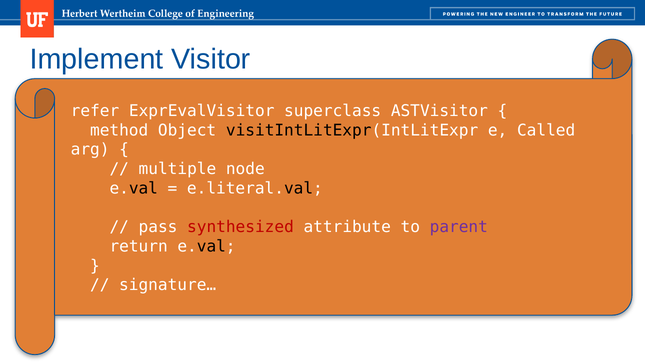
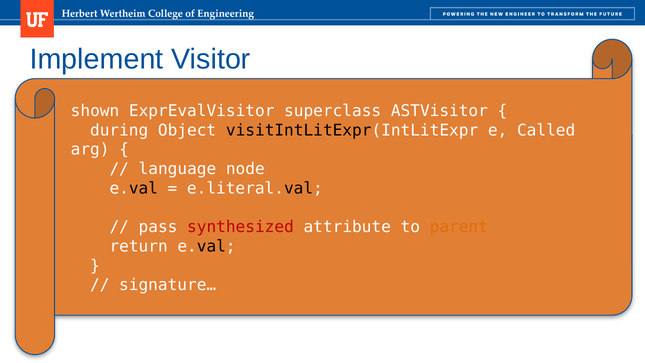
refer: refer -> shown (95, 111)
method: method -> during (119, 130)
multiple: multiple -> language (177, 169)
parent colour: purple -> orange (459, 227)
